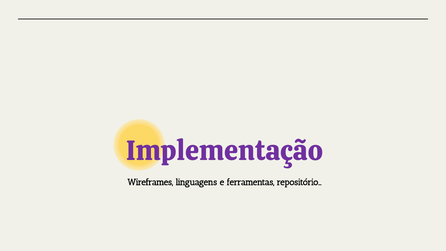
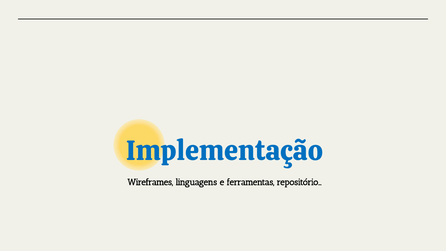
Implementação colour: purple -> blue (225, 151)
